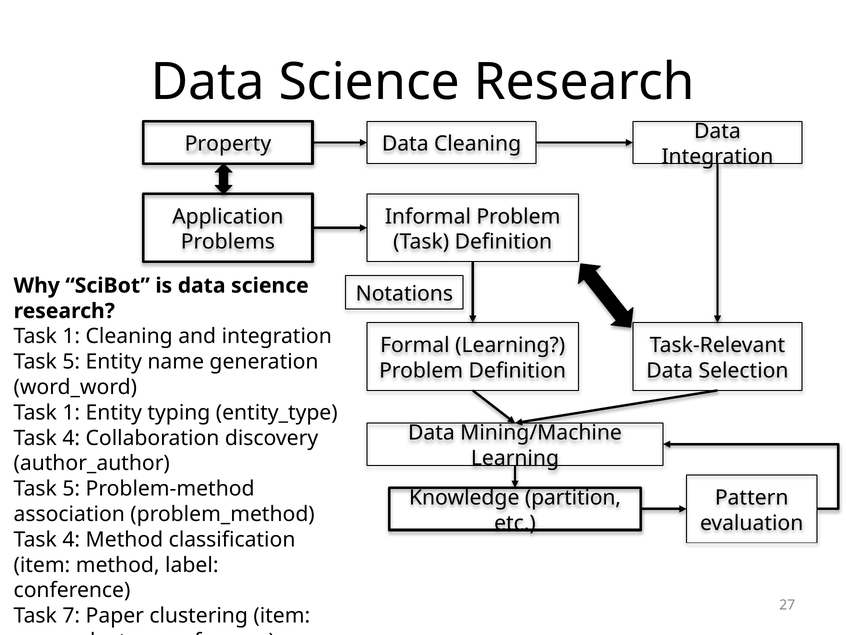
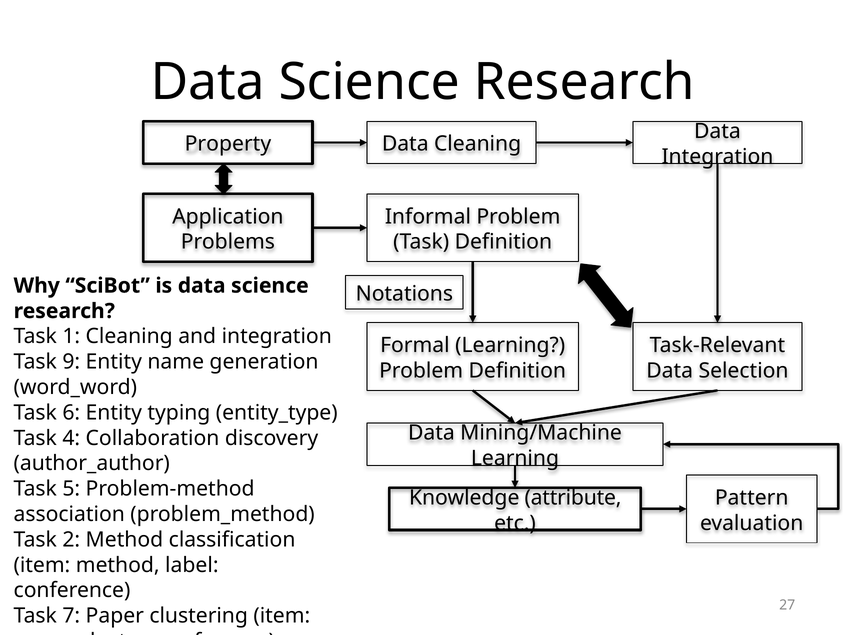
5: 5 -> 9 (71, 362)
1: 1 -> 6 (71, 412)
partition: partition -> attribute (573, 497)
4: 4 -> 2 (71, 539)
